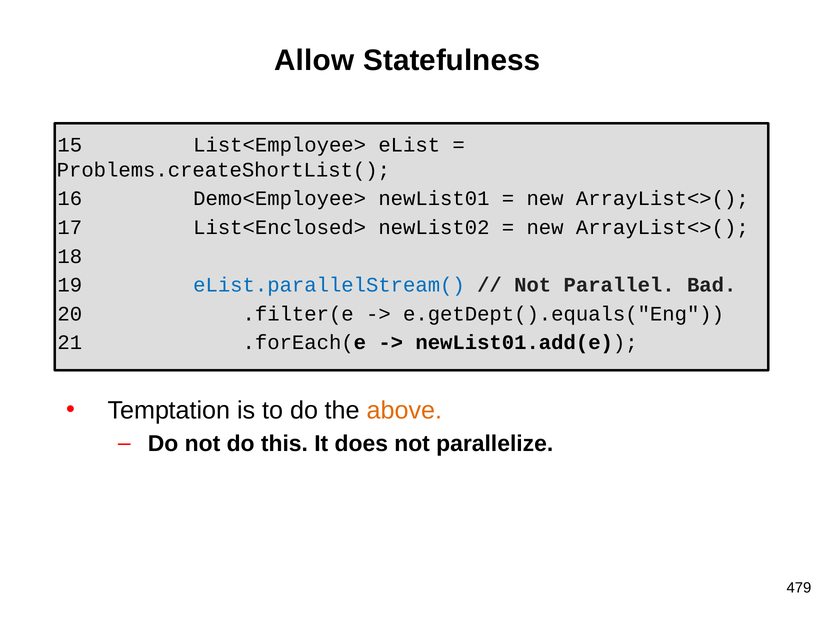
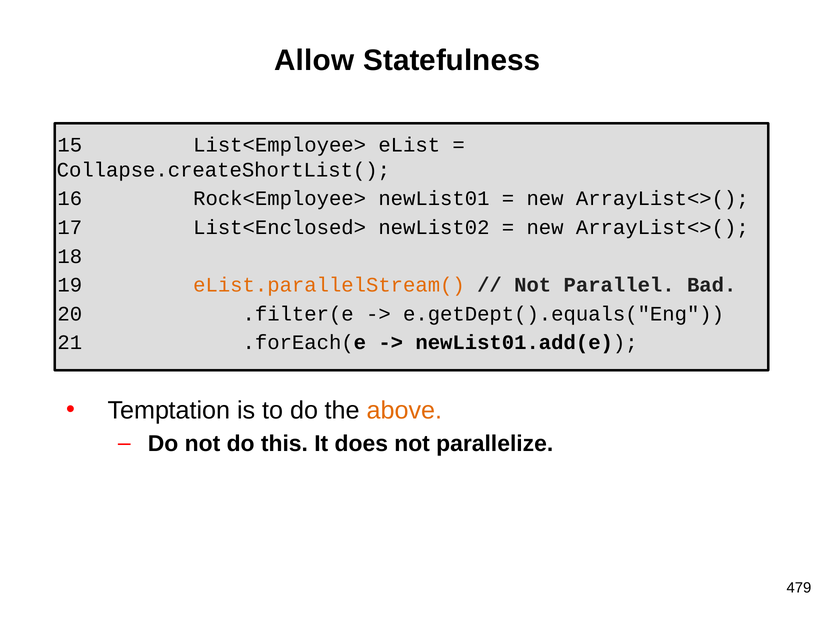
Problems.createShortList(: Problems.createShortList( -> Collapse.createShortList( (223, 170)
Demo<Employee>: Demo<Employee> -> Rock<Employee> (280, 199)
eList.parallelStream( colour: blue -> orange (329, 285)
